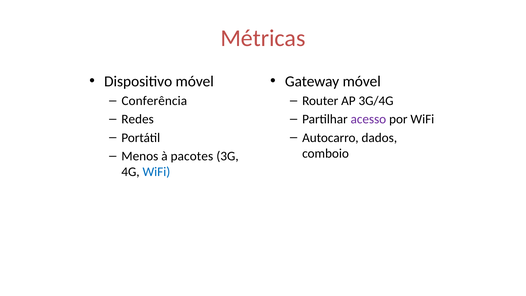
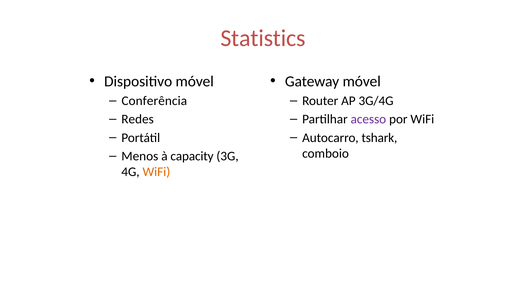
Métricas: Métricas -> Statistics (263, 38)
dados: dados -> tshark (379, 138)
pacotes: pacotes -> capacity (192, 156)
WiFi colour: blue -> orange (156, 172)
